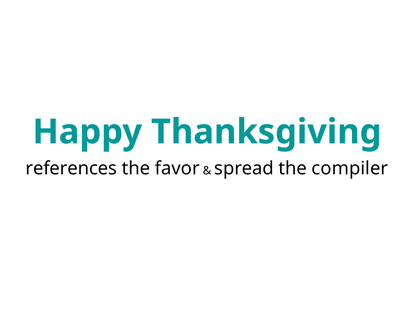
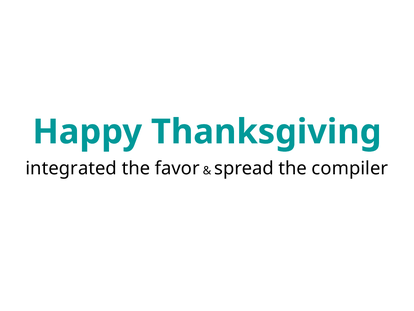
references: references -> integrated (71, 168)
